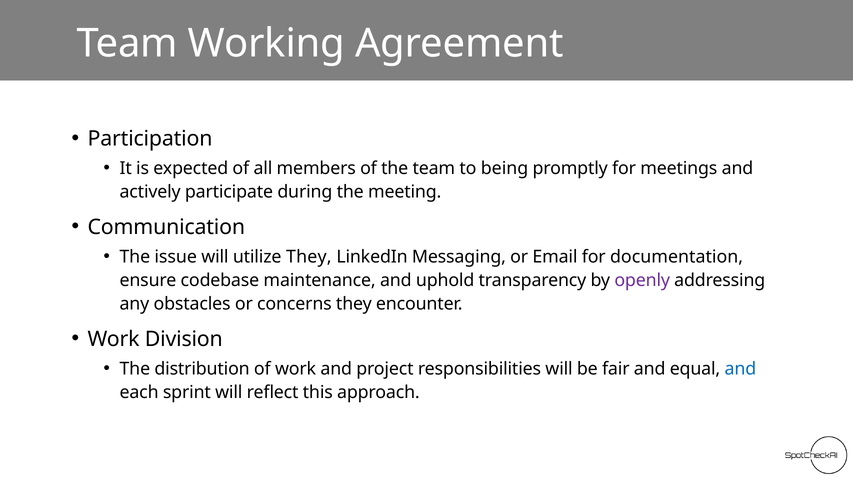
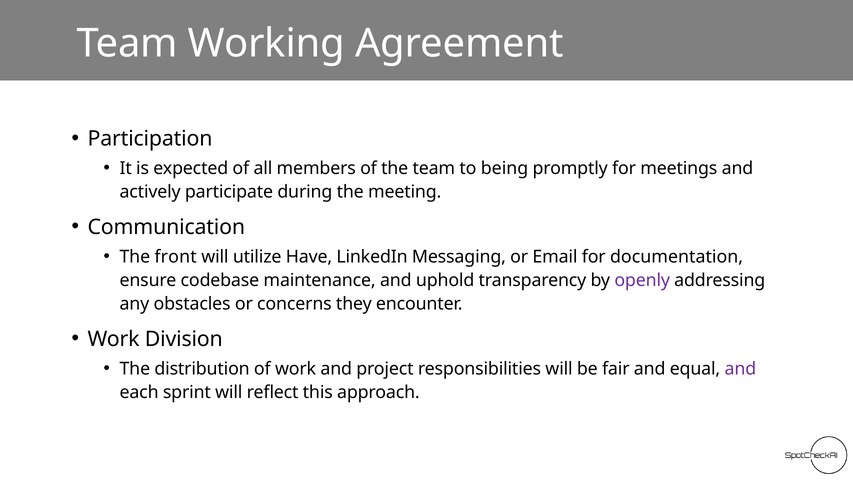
issue: issue -> front (176, 257)
utilize They: They -> Have (309, 257)
and colour: blue -> purple (740, 369)
